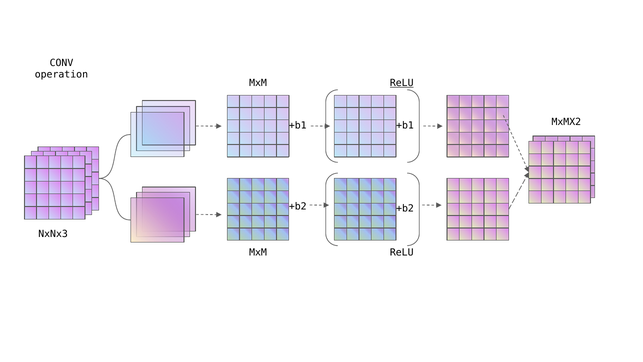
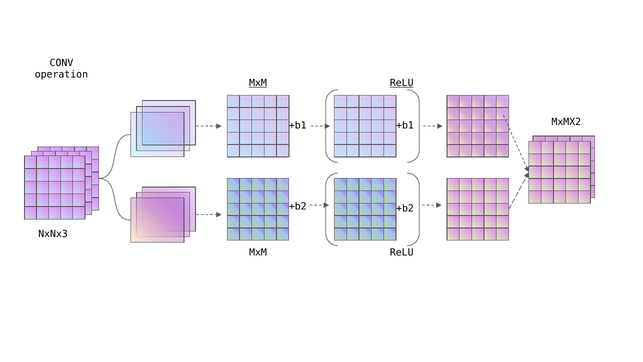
MxM underline: none -> present (258, 83)
